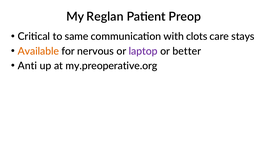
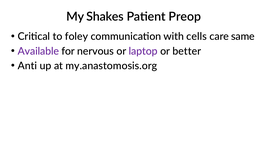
Reglan: Reglan -> Shakes (105, 17)
same: same -> foley (77, 36)
clots: clots -> cells (197, 36)
stays: stays -> same (243, 36)
Available colour: orange -> purple (38, 51)
my.preoperative.org: my.preoperative.org -> my.anastomosis.org (111, 66)
